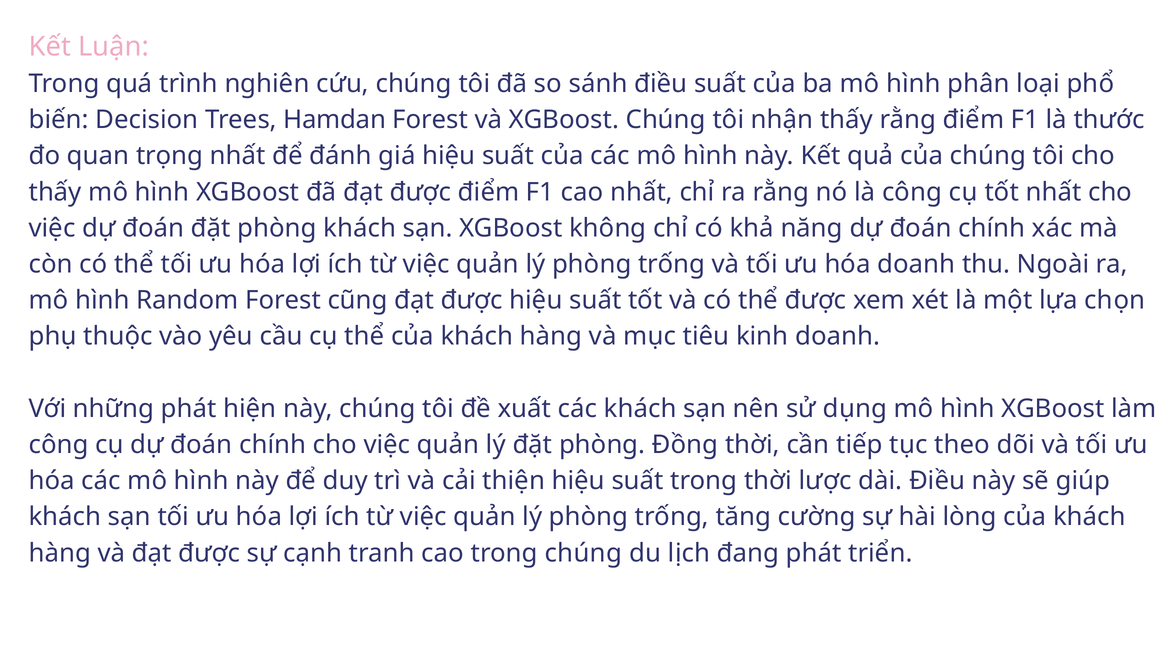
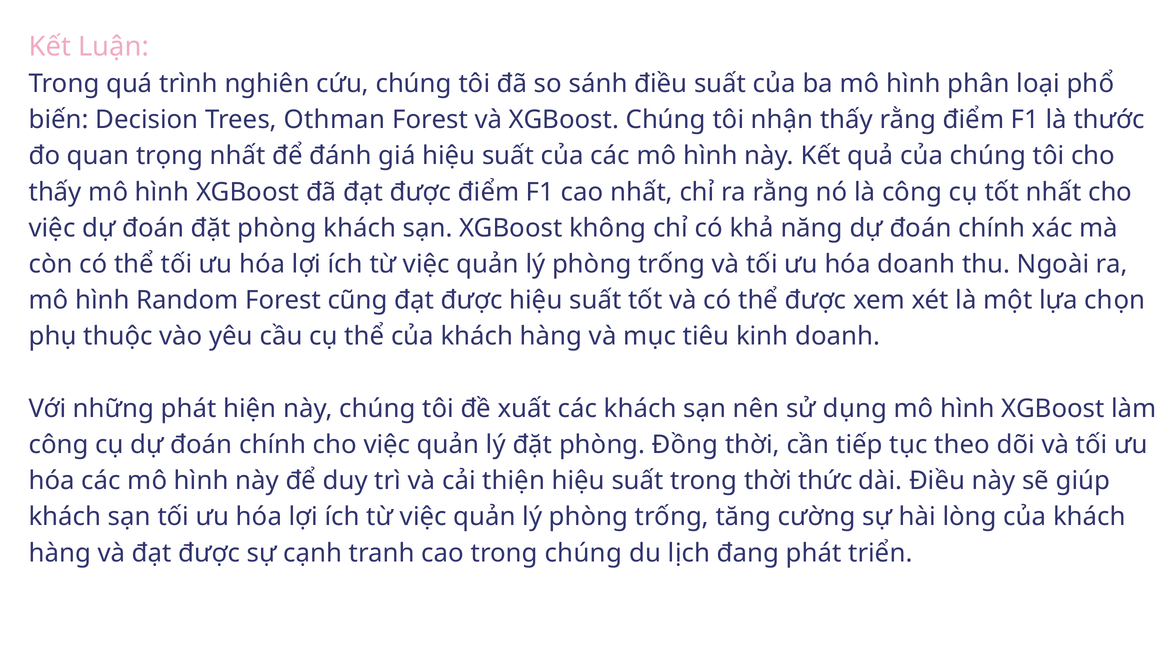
Hamdan: Hamdan -> Othman (334, 120)
lược: lược -> thức (825, 481)
